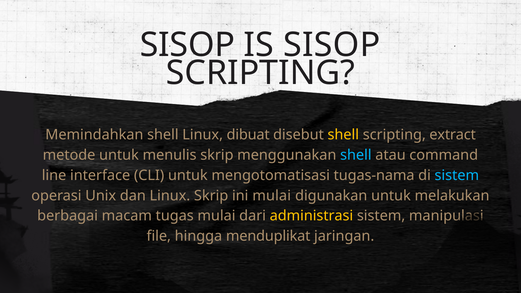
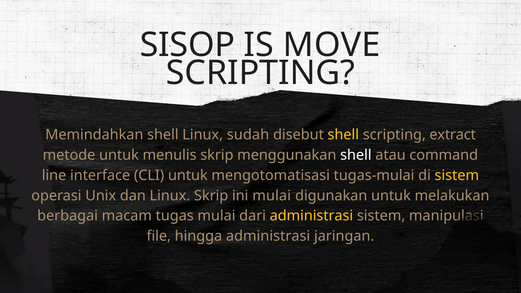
IS SISOP: SISOP -> MOVE (332, 45)
dibuat: dibuat -> sudah (248, 135)
shell colour: light blue -> white (356, 155)
tugas-nama: tugas-nama -> tugas-mulai (374, 175)
sistem colour: light blue -> yellow (457, 175)
menduplikat: menduplikat -> administrasi (268, 236)
